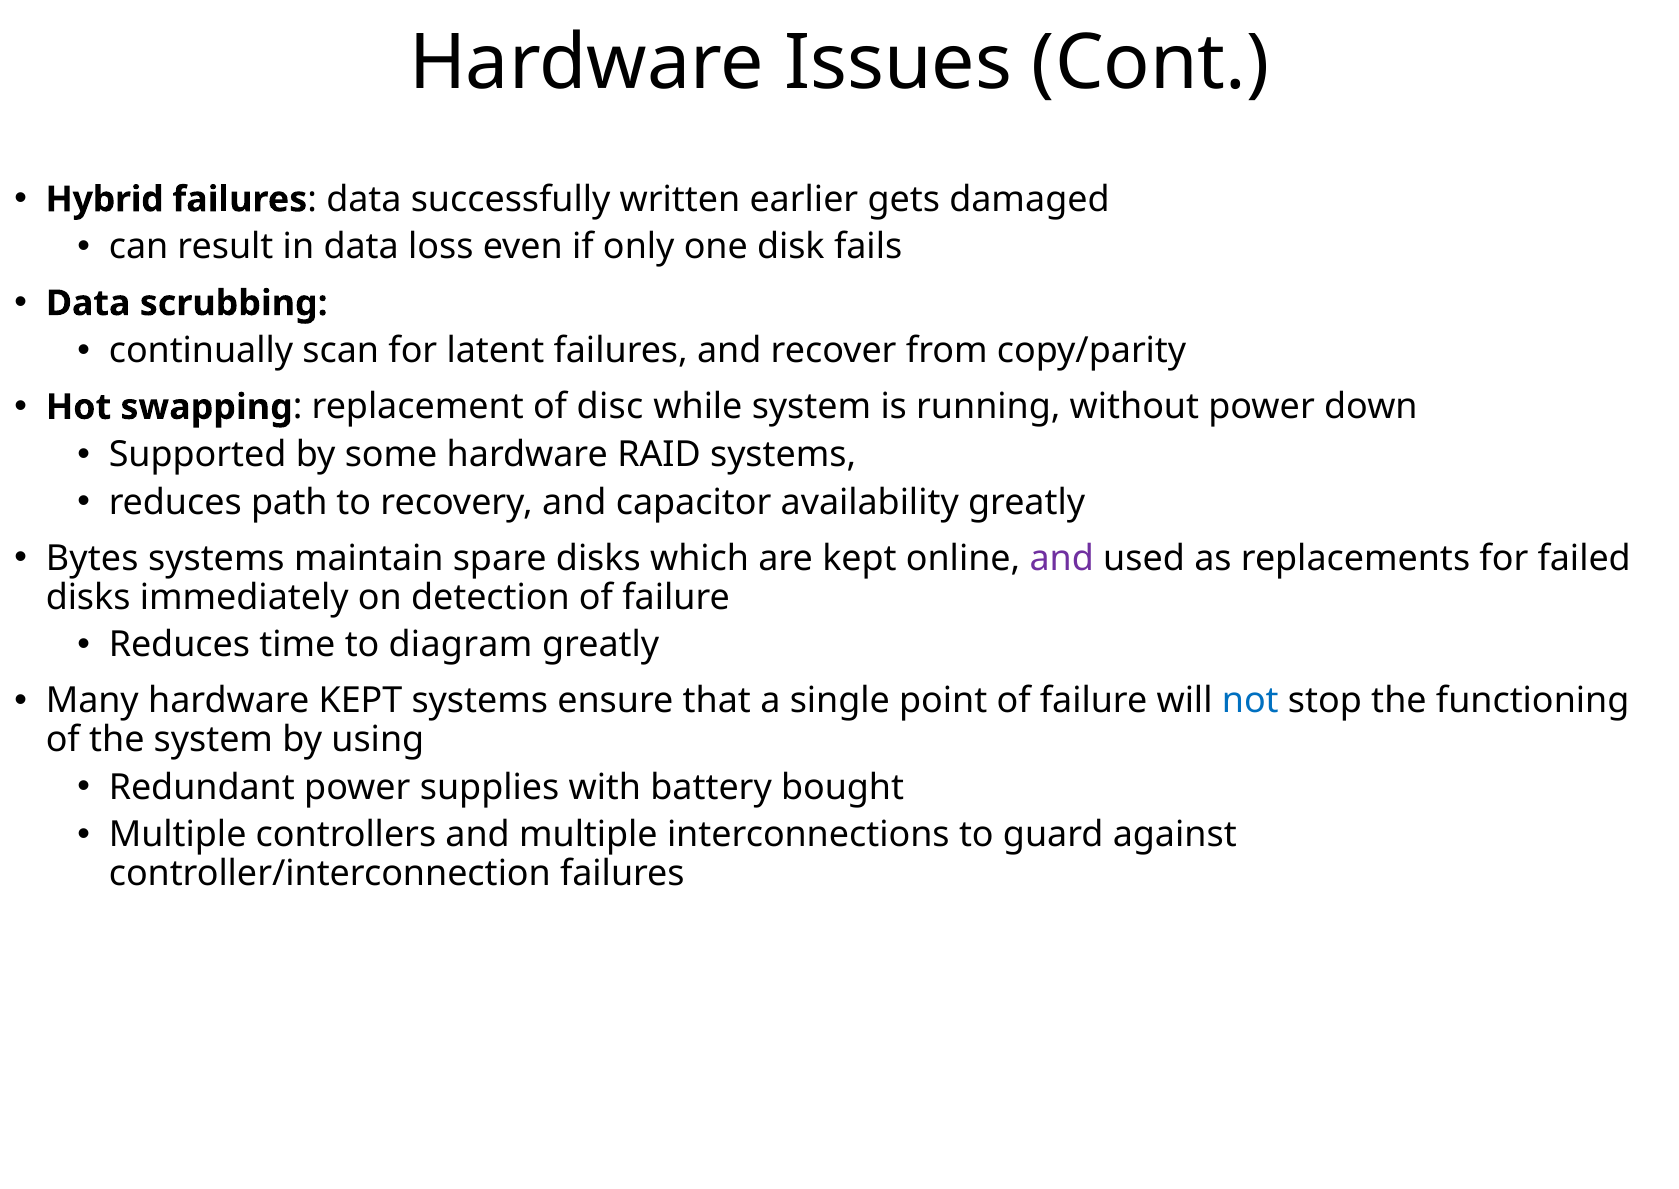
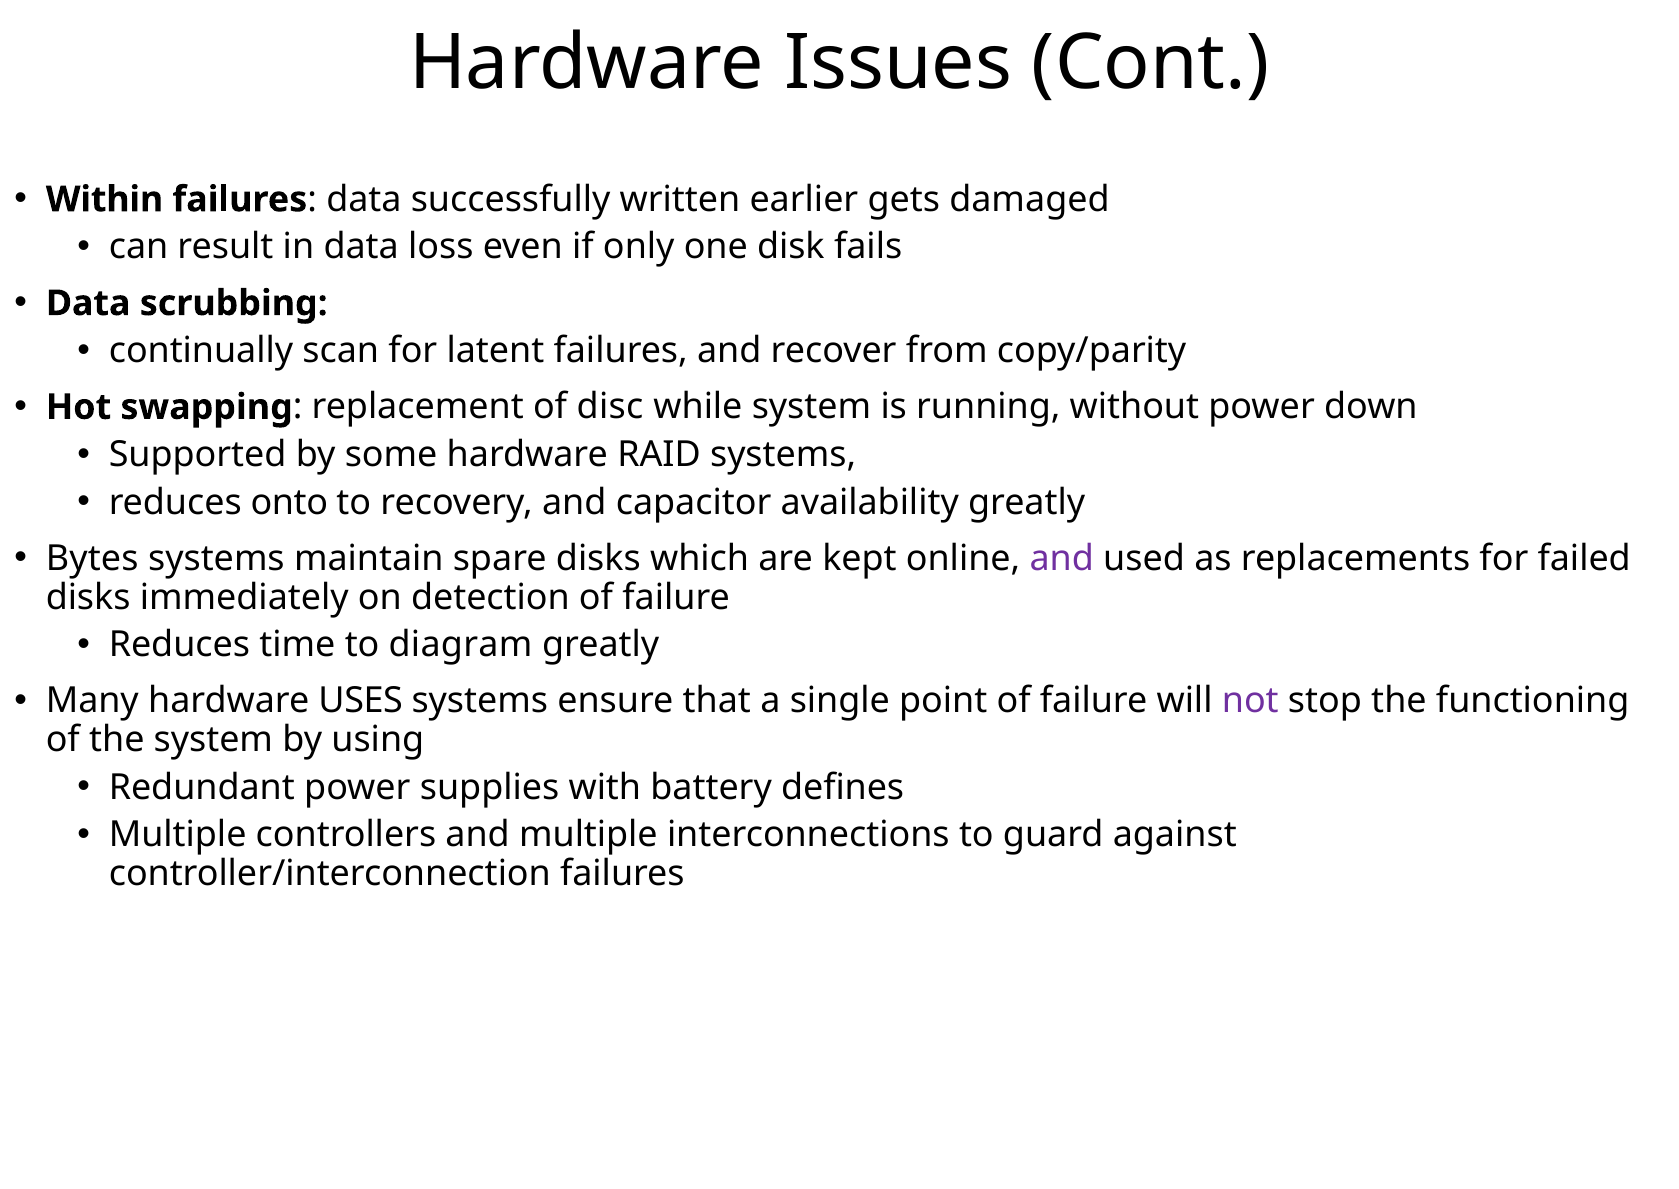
Hybrid: Hybrid -> Within (105, 199)
path: path -> onto (289, 502)
hardware KEPT: KEPT -> USES (361, 701)
not colour: blue -> purple (1250, 701)
bought: bought -> defines (843, 787)
